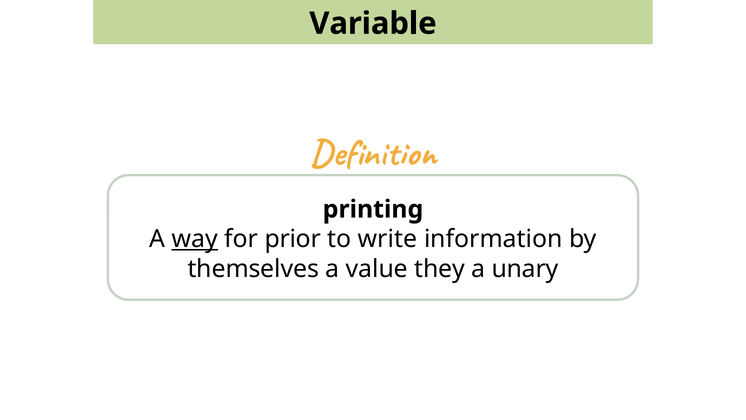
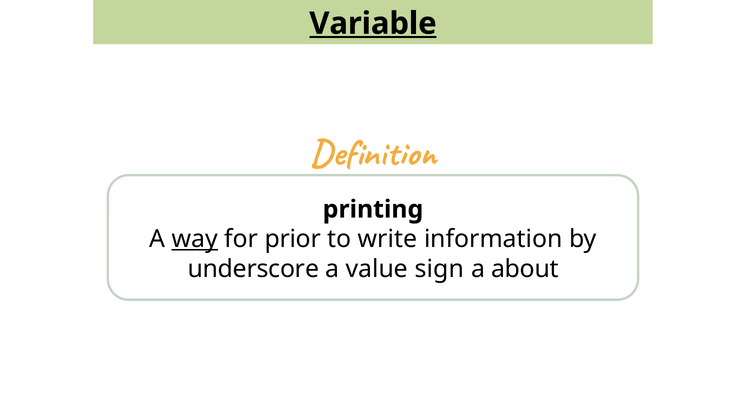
Variable underline: none -> present (373, 24)
themselves: themselves -> underscore (253, 269)
they: they -> sign (439, 269)
unary: unary -> about (525, 269)
